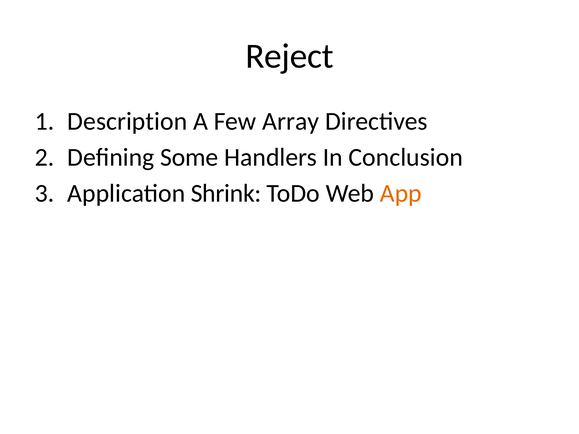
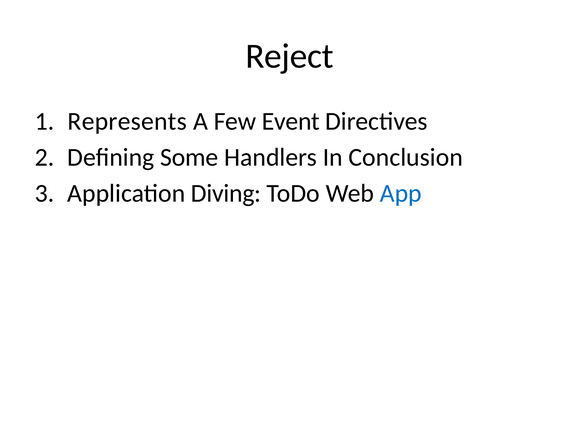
Description: Description -> Represents (127, 121)
Array: Array -> Event (291, 121)
Shrink: Shrink -> Diving (226, 194)
App colour: orange -> blue (401, 194)
